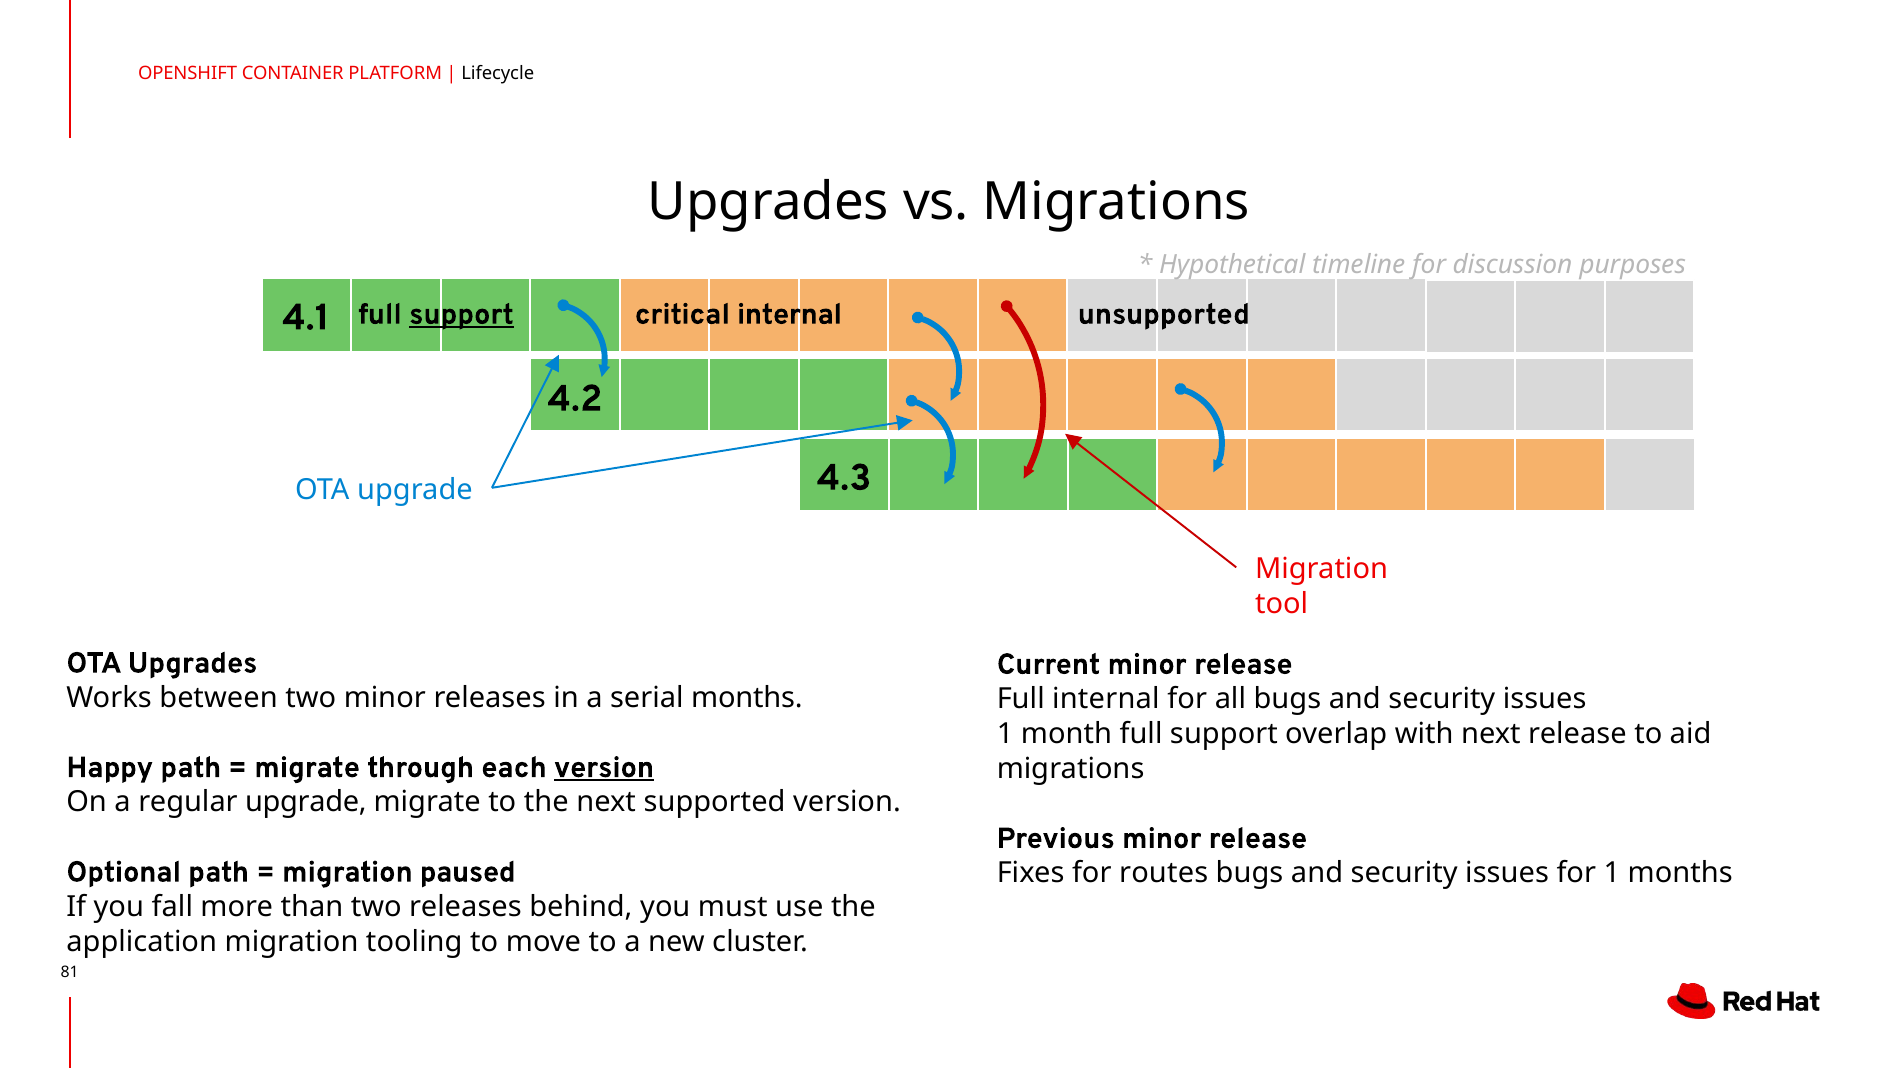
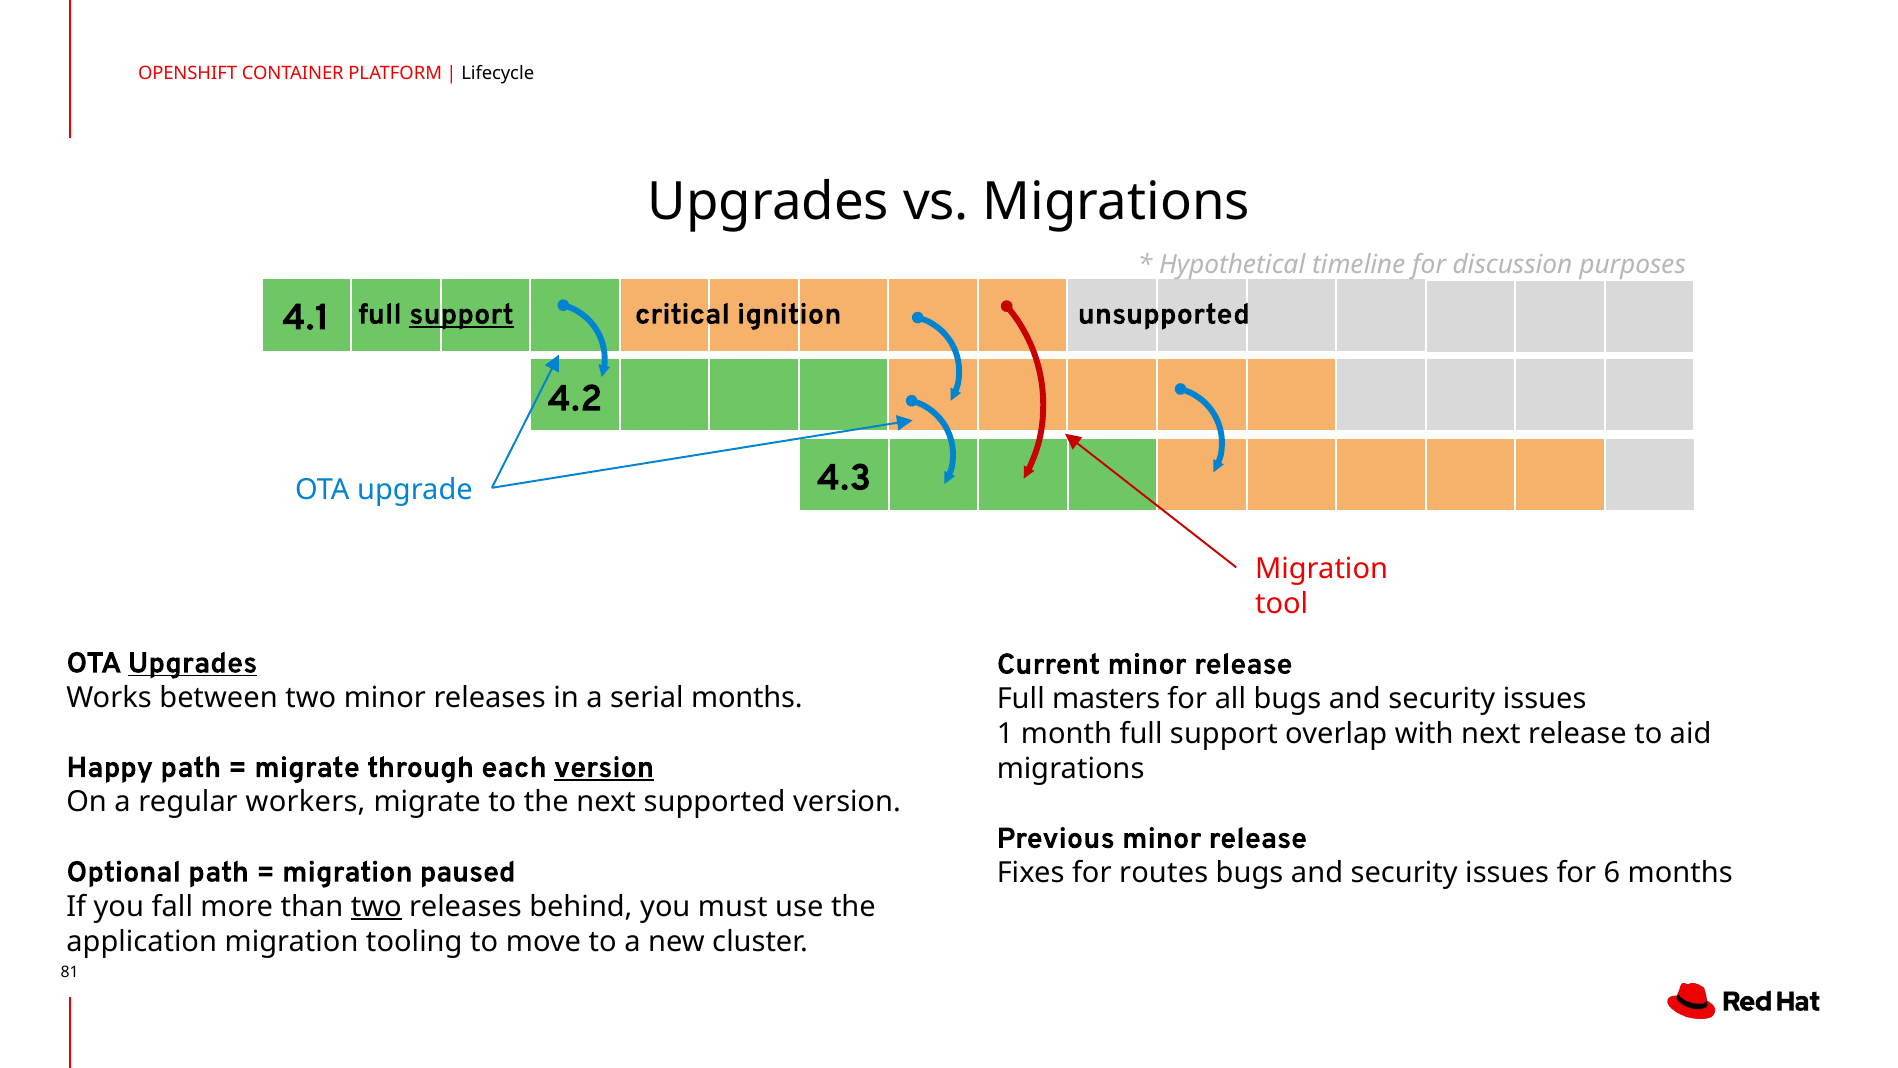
critical internal: internal -> ignition (789, 314)
Upgrades underline: none -> present (193, 663)
Full internal: internal -> masters (1106, 699)
regular upgrade: upgrade -> workers (306, 802)
for 1: 1 -> 6 (1612, 873)
two underline: none -> present (376, 906)
